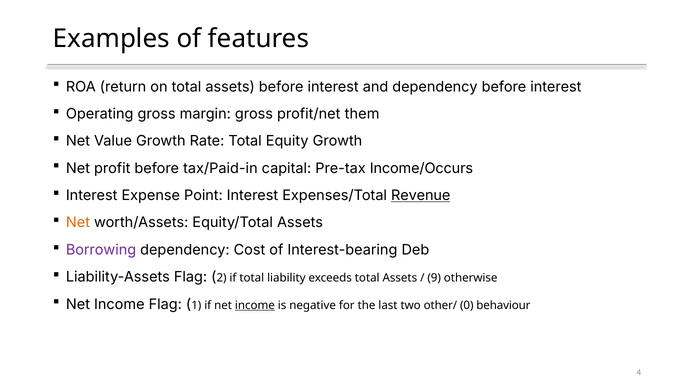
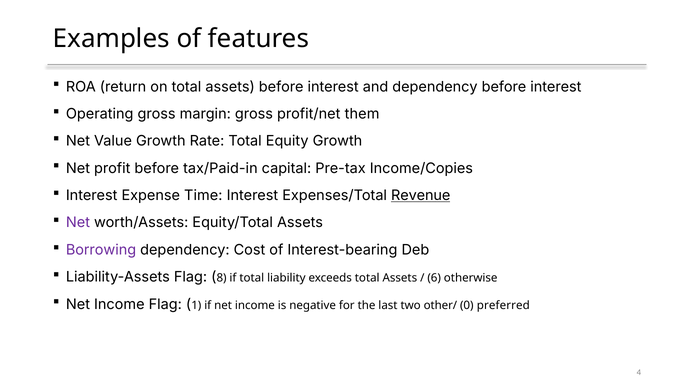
Income/Occurs: Income/Occurs -> Income/Copies (421, 168)
Point: Point -> Time (203, 196)
Net colour: orange -> purple (78, 223)
2: 2 -> 8 (222, 278)
9: 9 -> 6 (434, 278)
income underline: present -> none (255, 306)
behaviour: behaviour -> preferred (503, 306)
